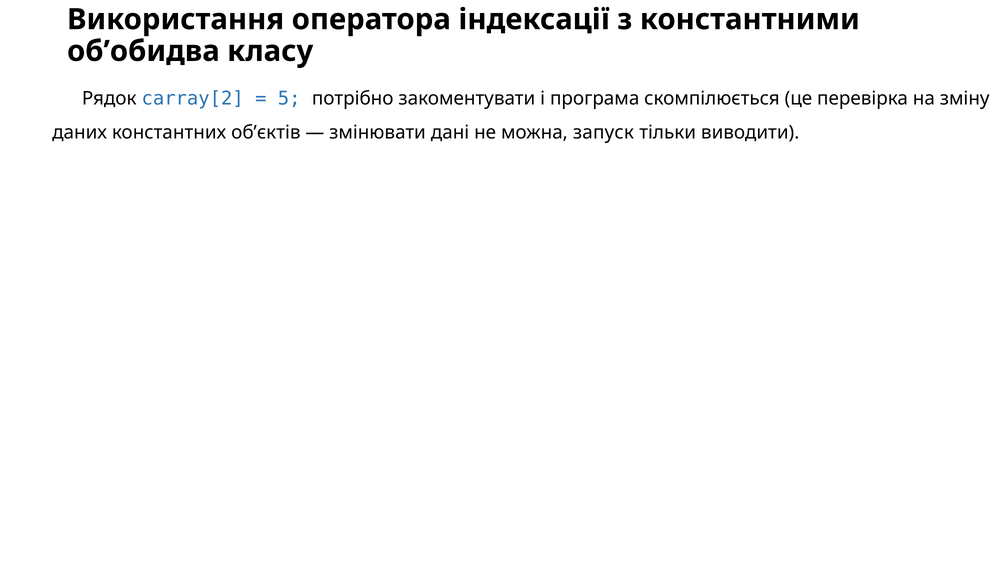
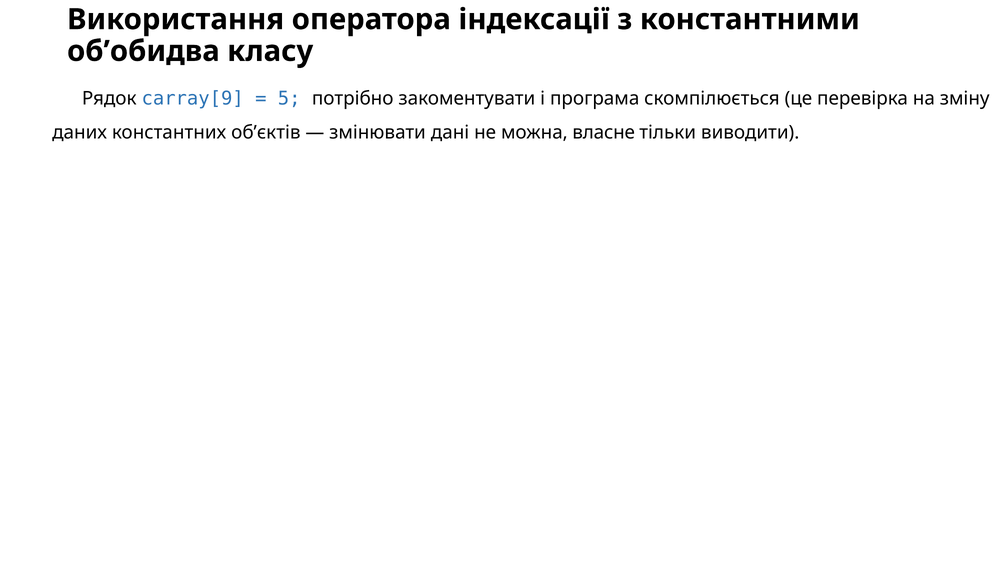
carray[2: carray[2 -> carray[9 (193, 99)
запуск: запуск -> власне (604, 133)
